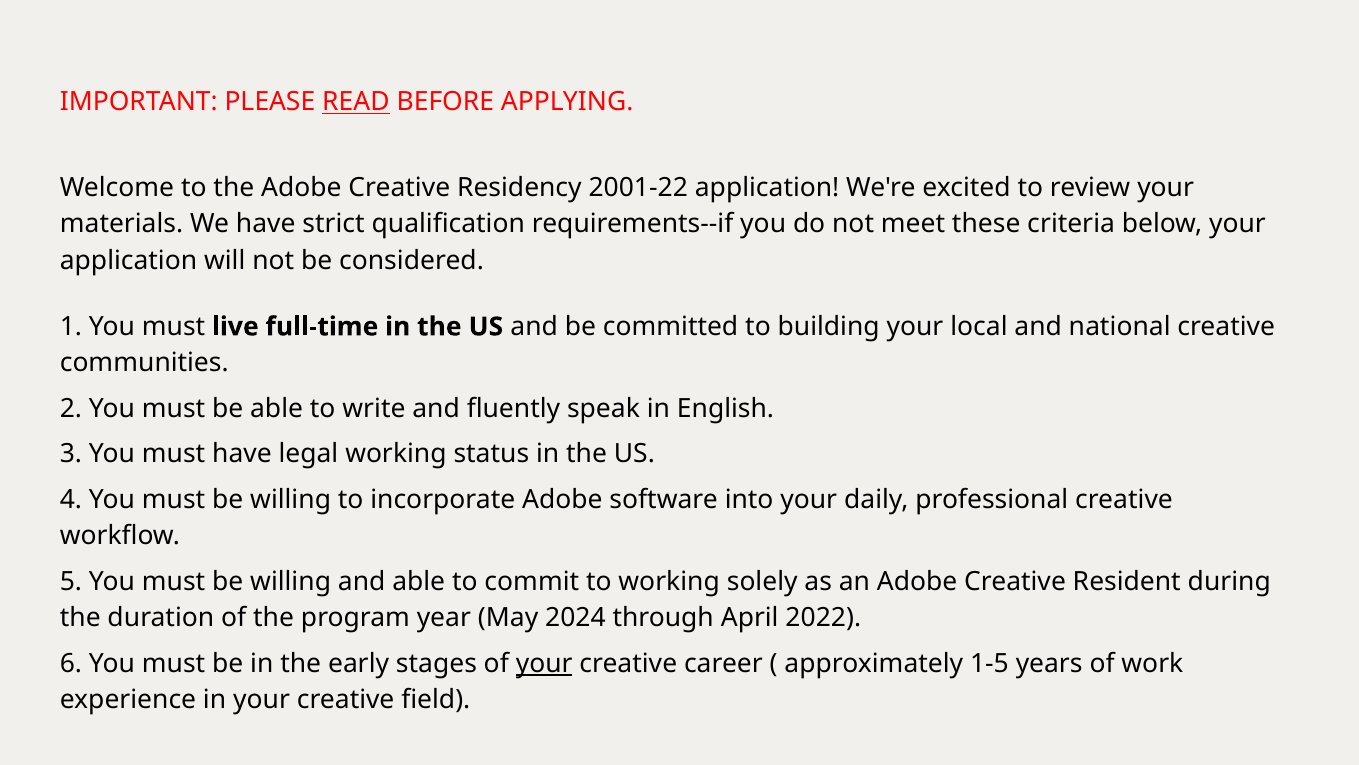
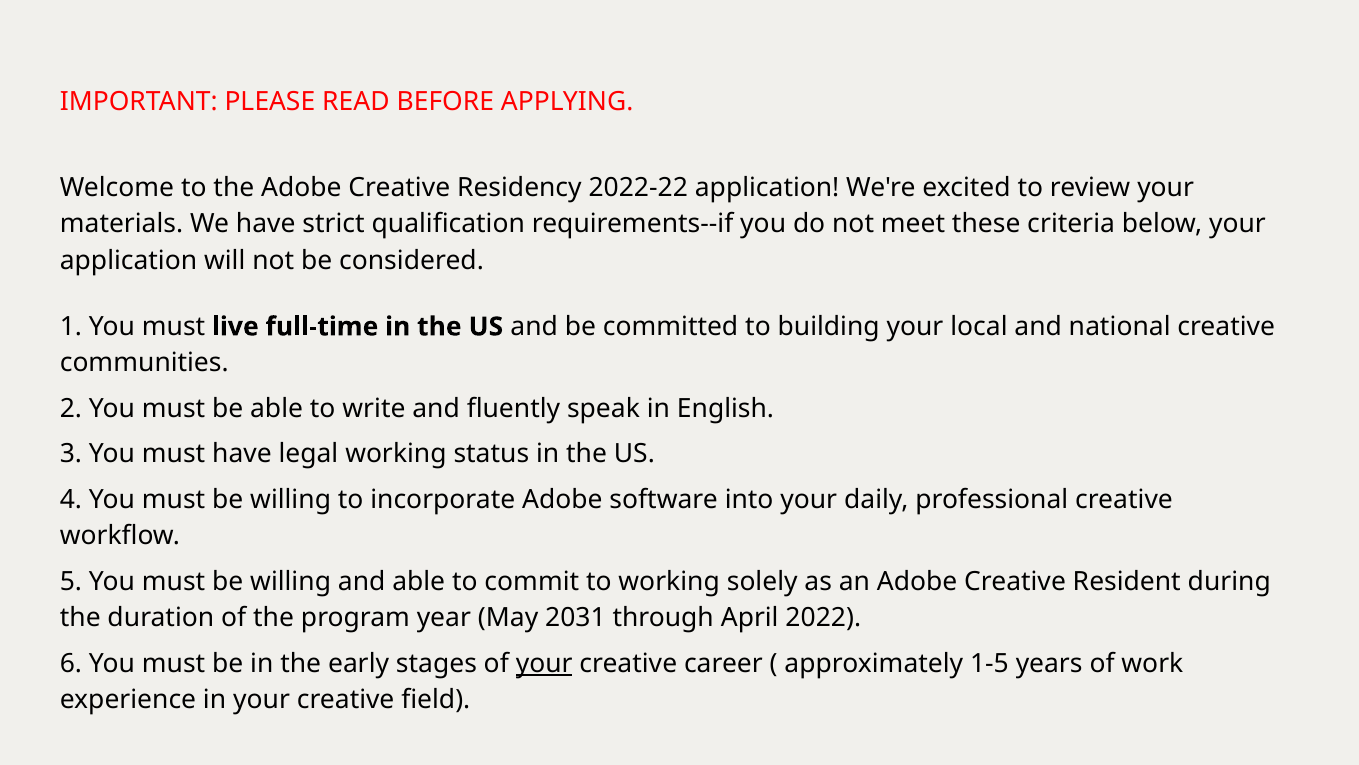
READ underline: present -> none (356, 102)
2001-22: 2001-22 -> 2022-22 (638, 187)
2024: 2024 -> 2031 (575, 617)
